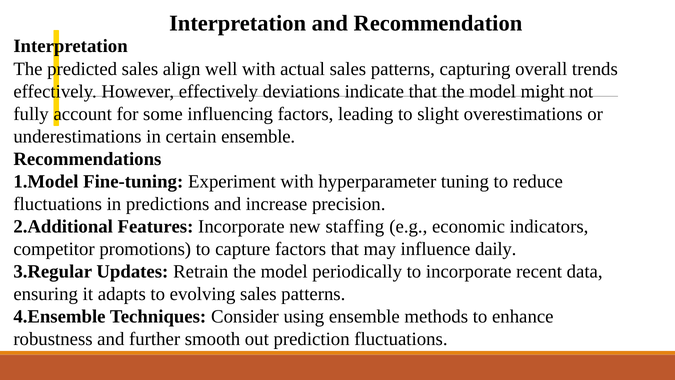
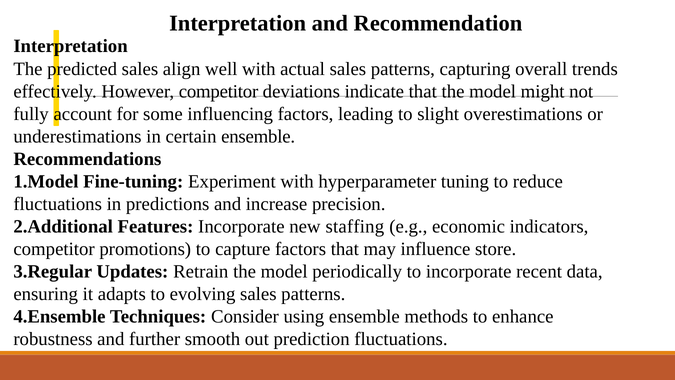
However effectively: effectively -> competitor (219, 91)
daily: daily -> store (496, 249)
